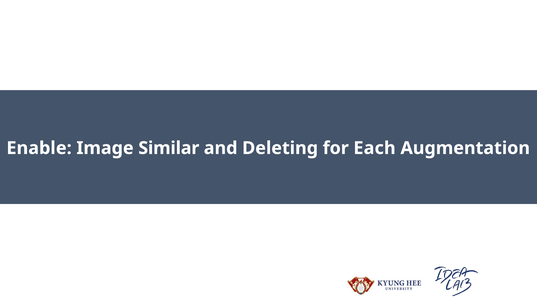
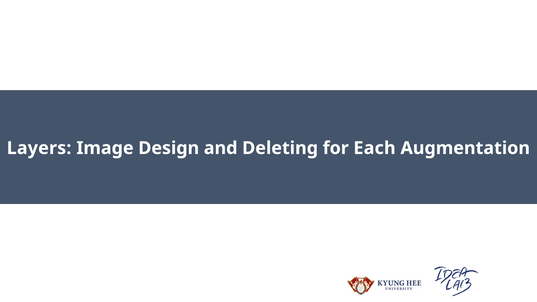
Enable: Enable -> Layers (39, 148)
Similar: Similar -> Design (169, 148)
